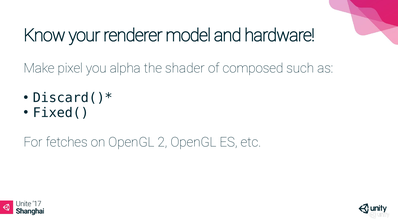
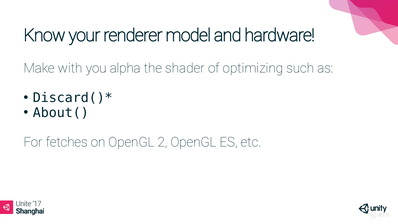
pixel: pixel -> with (70, 68)
composed: composed -> optimizing (253, 68)
Fixed(: Fixed( -> About( (61, 113)
